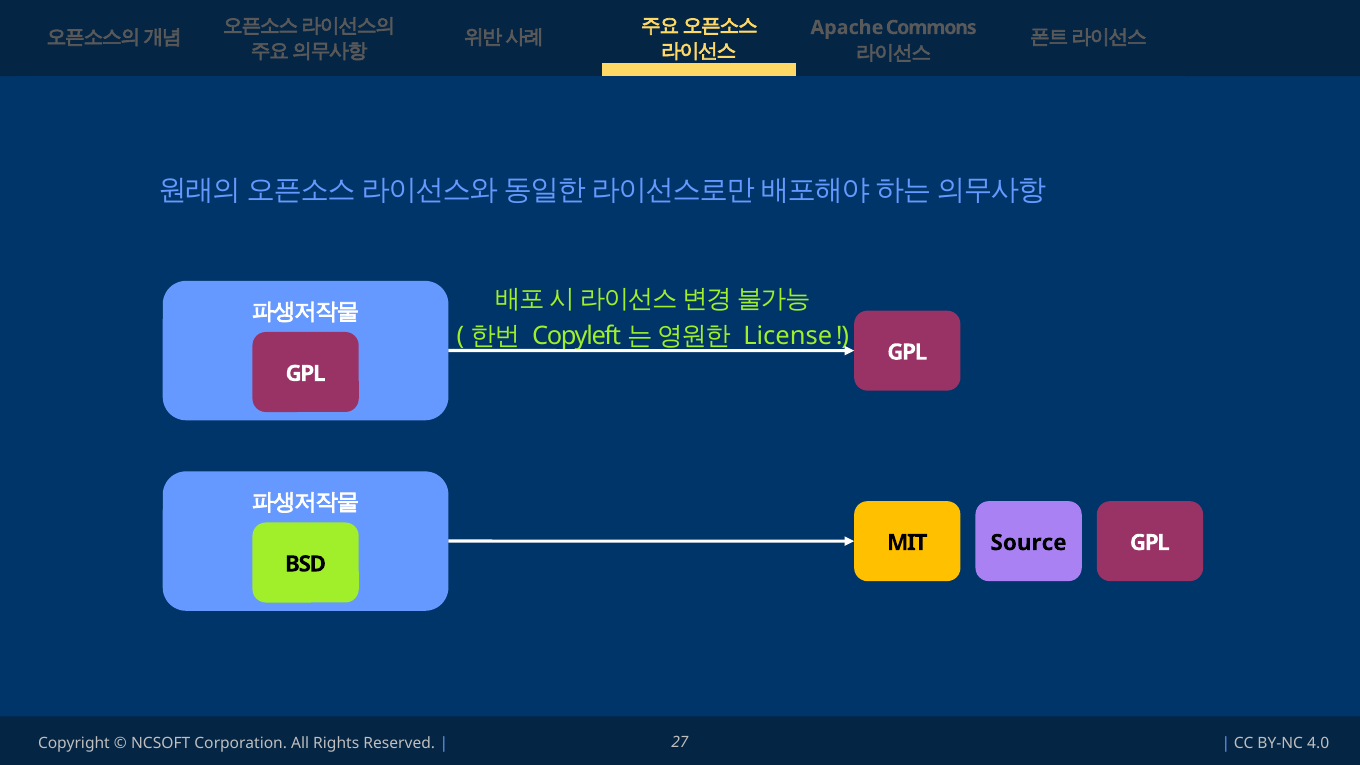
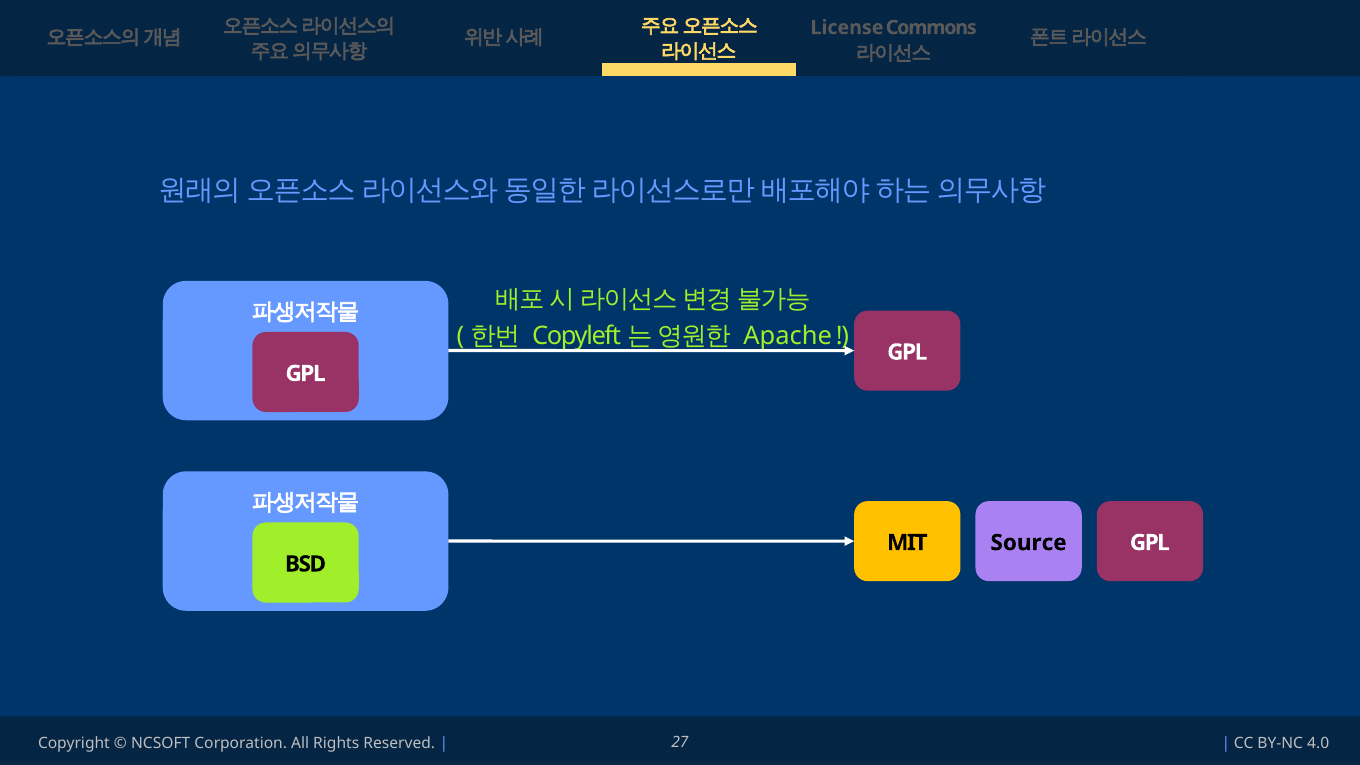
Apache: Apache -> License (847, 28)
License: License -> Apache (788, 336)
